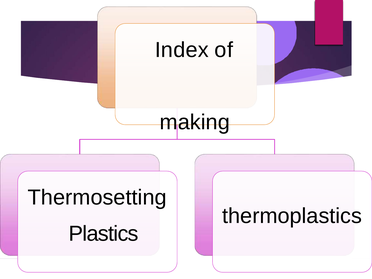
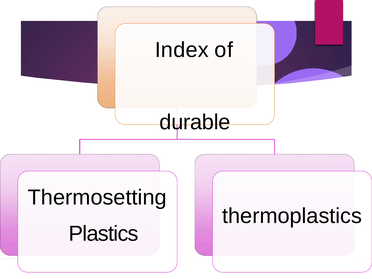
making: making -> durable (195, 122)
